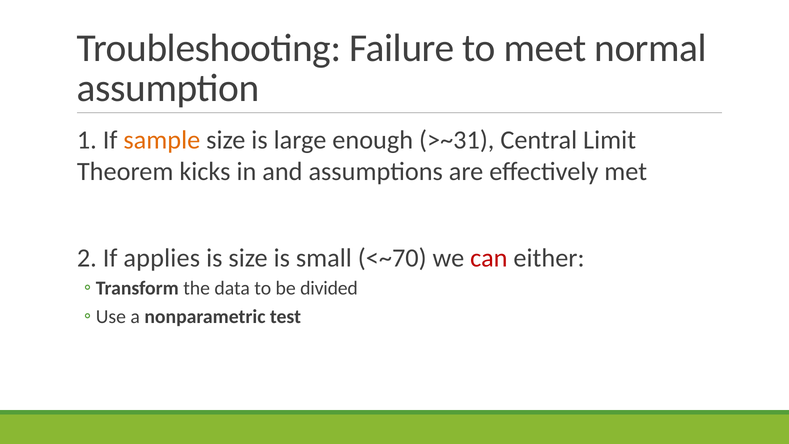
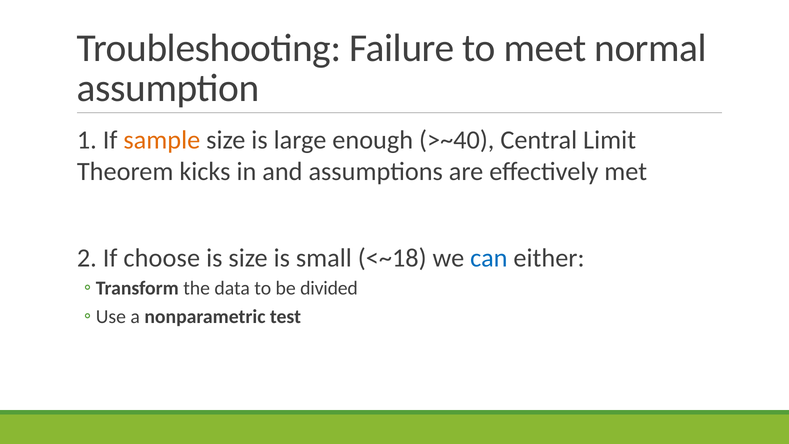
>~31: >~31 -> >~40 (457, 140)
applies: applies -> choose (162, 258)
<~70: <~70 -> <~18 (392, 258)
can colour: red -> blue (489, 258)
